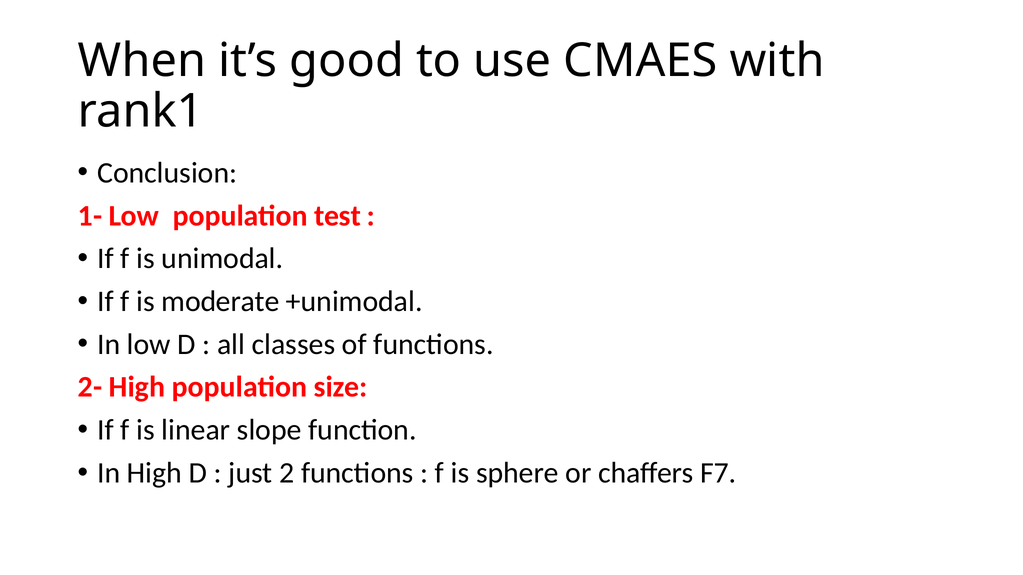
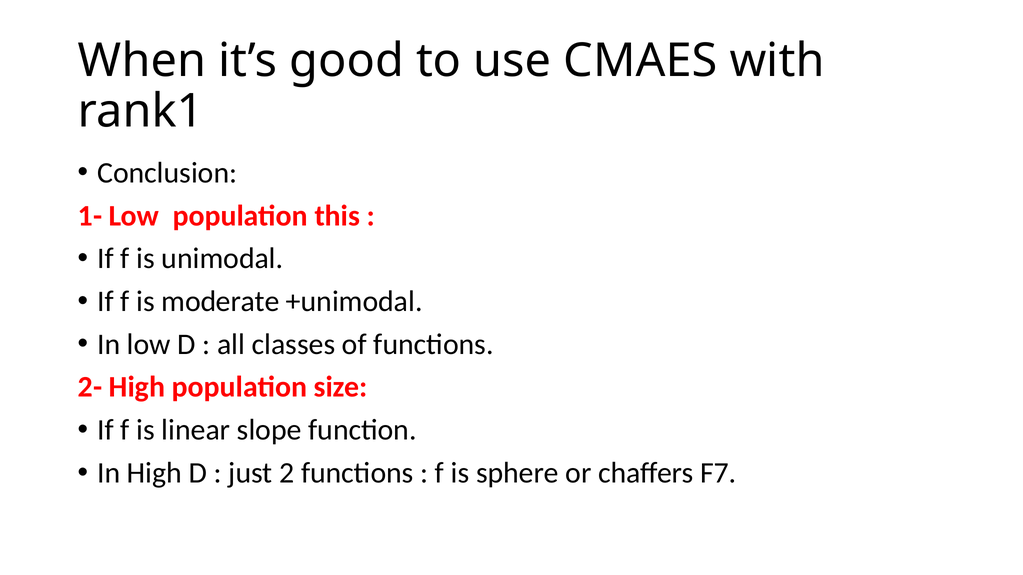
test: test -> this (337, 216)
